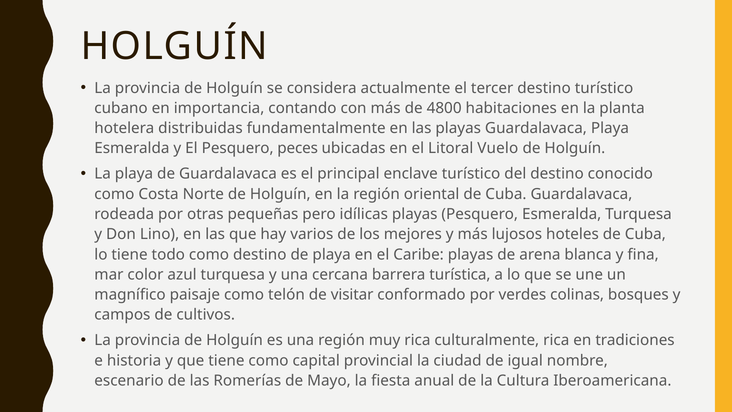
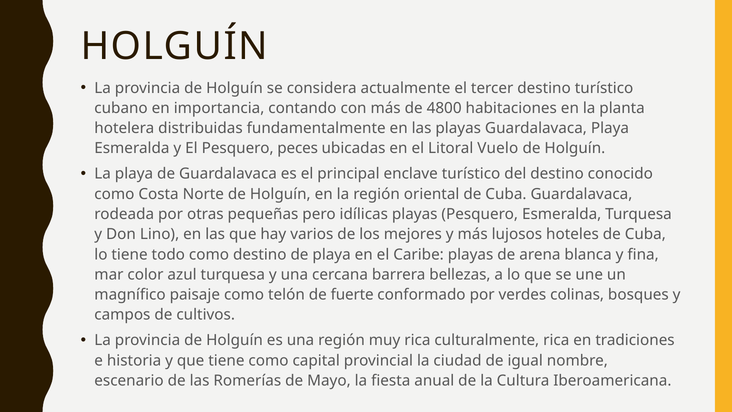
turística: turística -> bellezas (460, 274)
visitar: visitar -> fuerte (352, 295)
